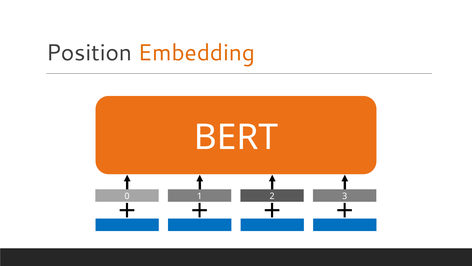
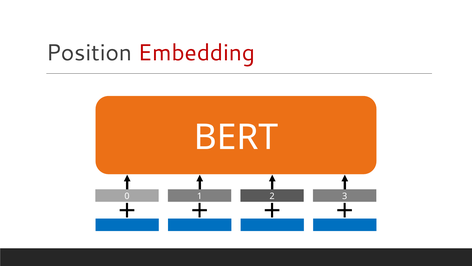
Embedding colour: orange -> red (197, 53)
